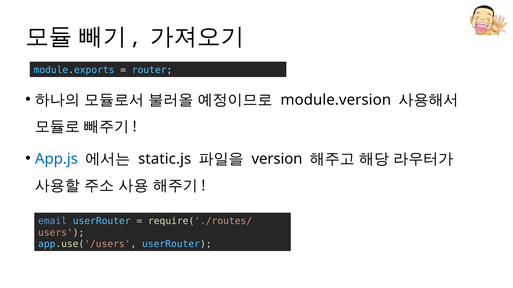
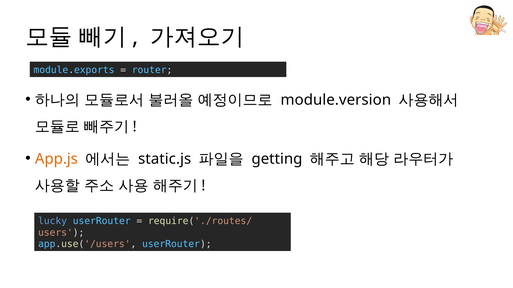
App.js colour: blue -> orange (56, 159)
version: version -> getting (277, 159)
email: email -> lucky (53, 221)
